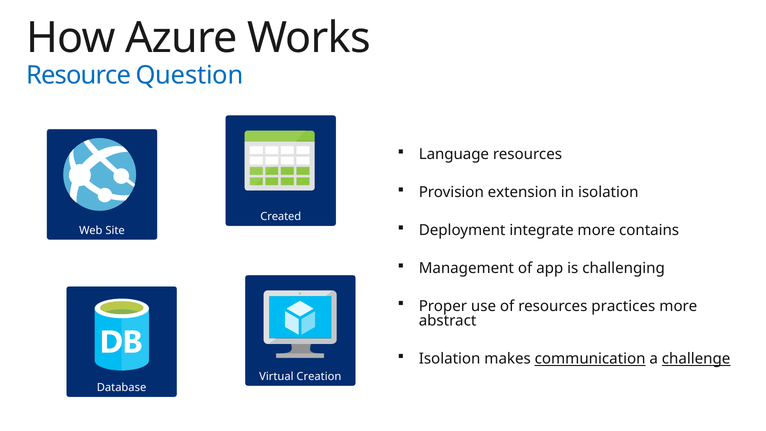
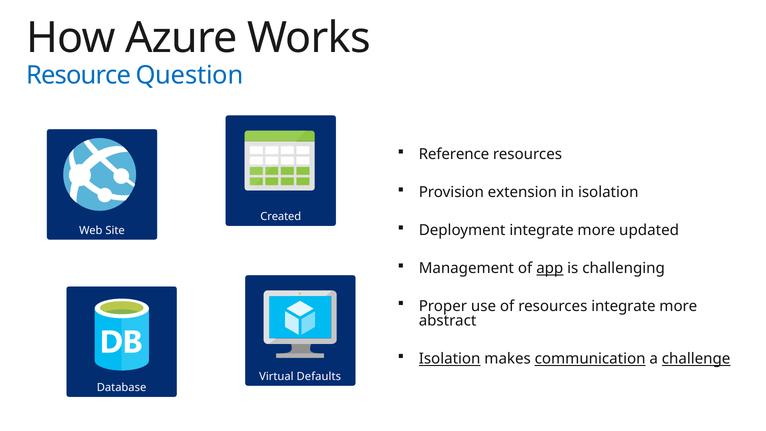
Language: Language -> Reference (454, 154)
contains: contains -> updated (649, 230)
app underline: none -> present (550, 268)
resources practices: practices -> integrate (623, 306)
Isolation underline: none -> present (450, 359)
Creation: Creation -> Defaults (319, 376)
